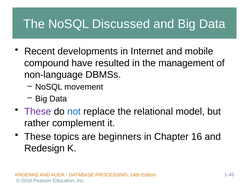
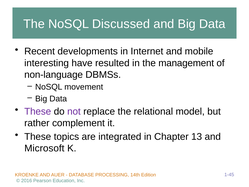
compound: compound -> interesting (47, 63)
not colour: blue -> purple (74, 111)
beginners: beginners -> integrated (120, 137)
16: 16 -> 13 (197, 137)
Redesign: Redesign -> Microsoft (44, 148)
